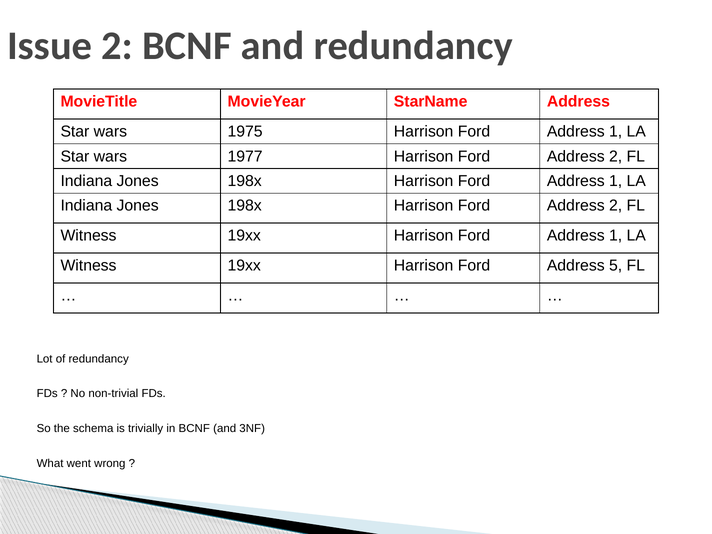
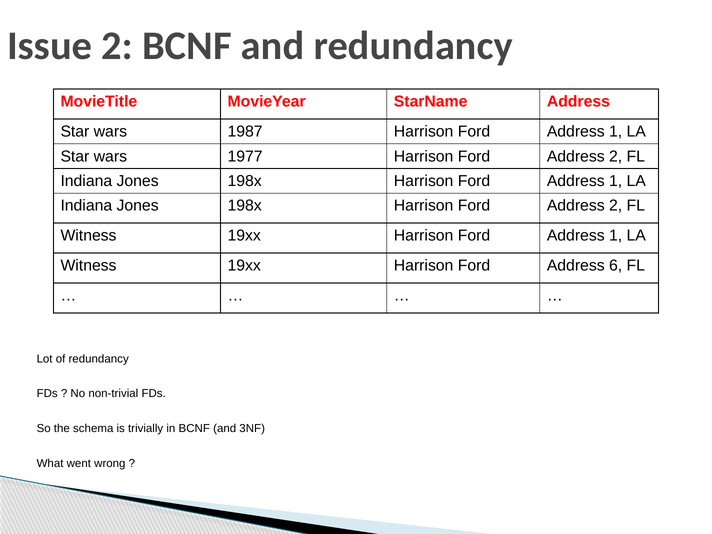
1975: 1975 -> 1987 (245, 132)
5: 5 -> 6 (616, 266)
